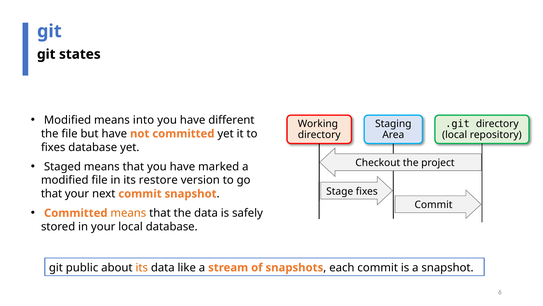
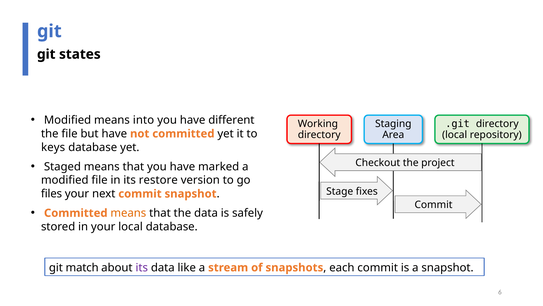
fixes: fixes -> keys (53, 147)
that: that -> files (52, 193)
public: public -> match (82, 267)
its colour: orange -> purple (142, 267)
